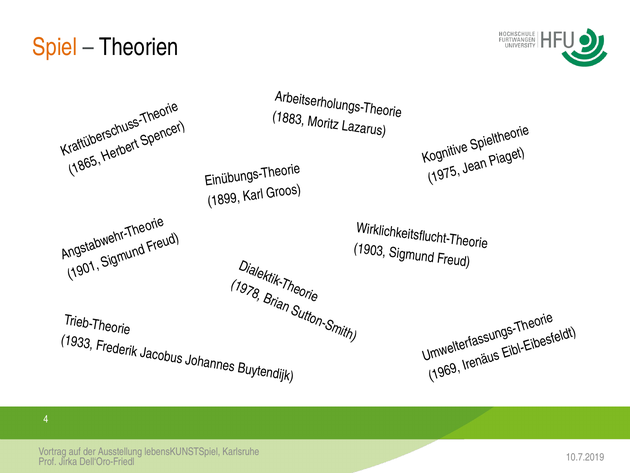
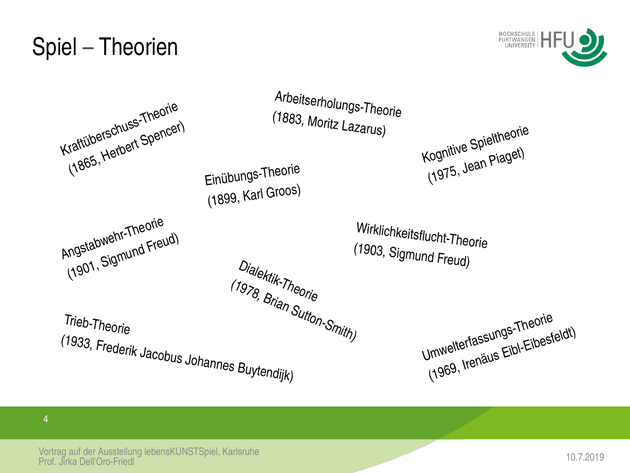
Spiel colour: orange -> black (55, 47)
